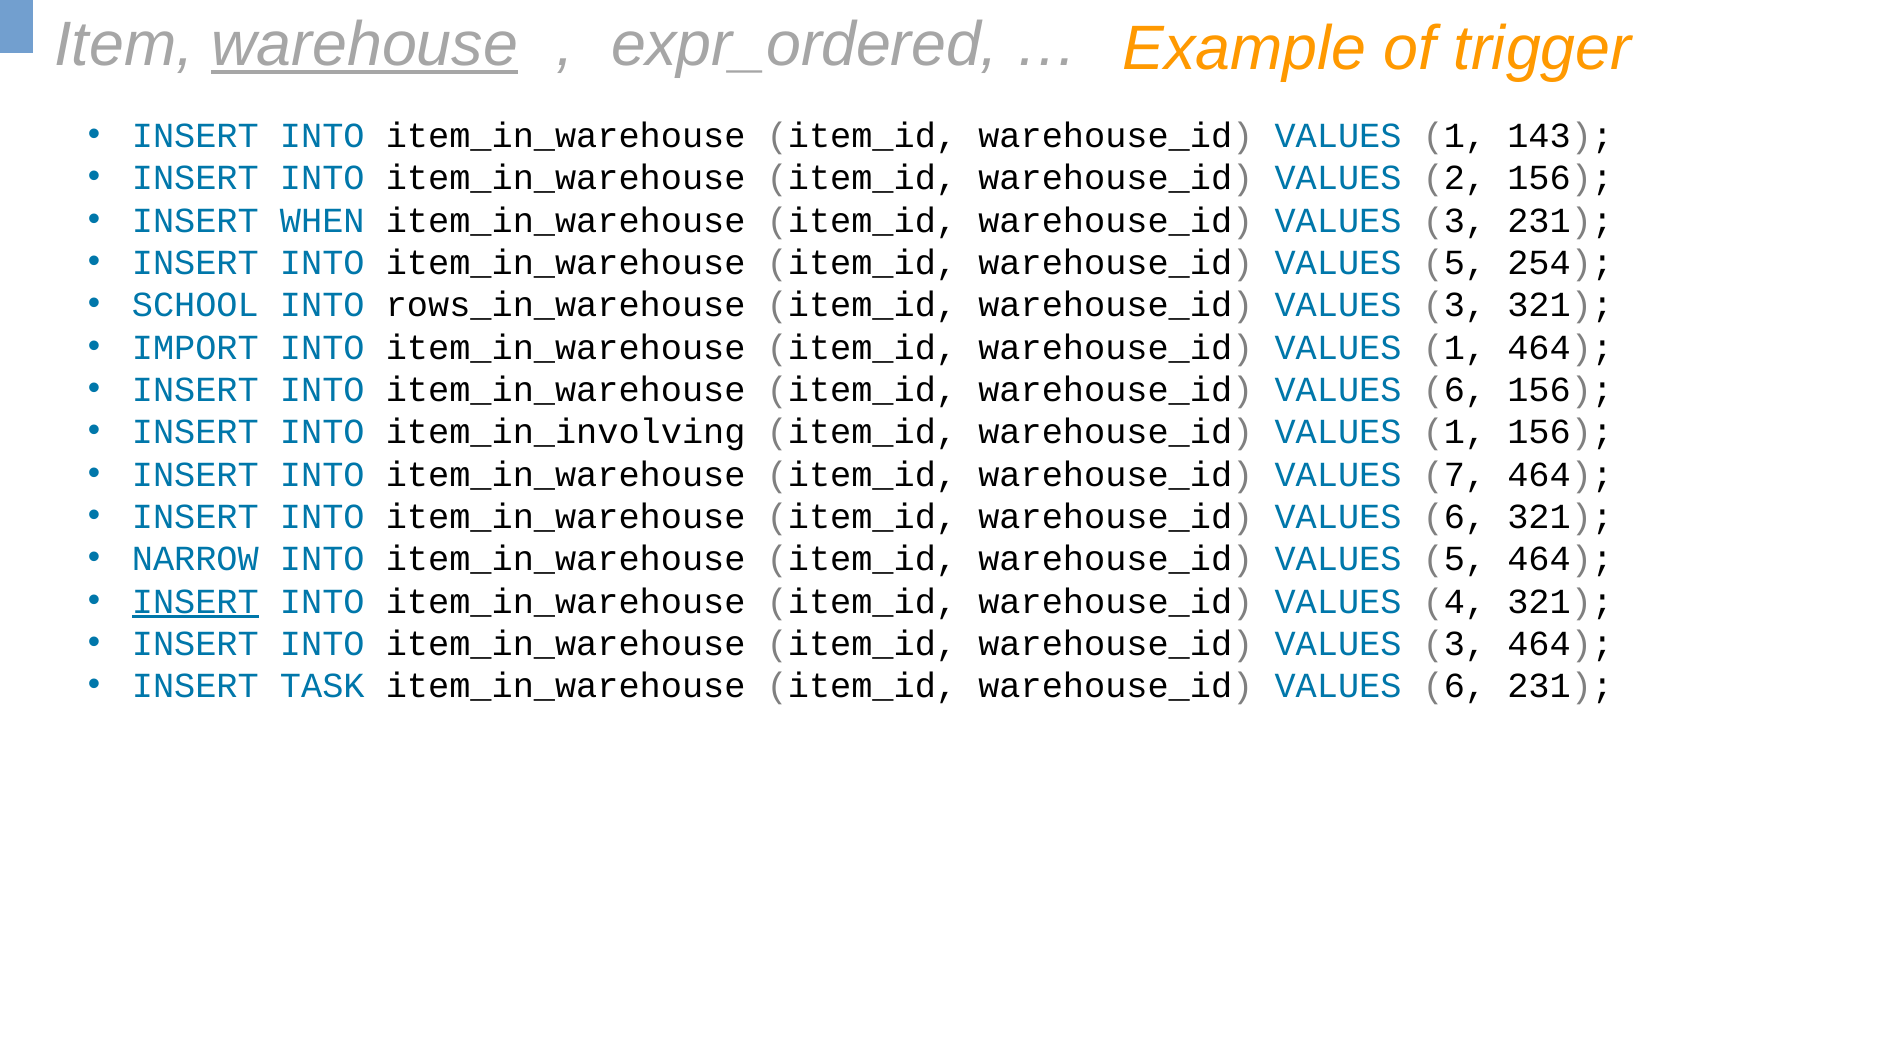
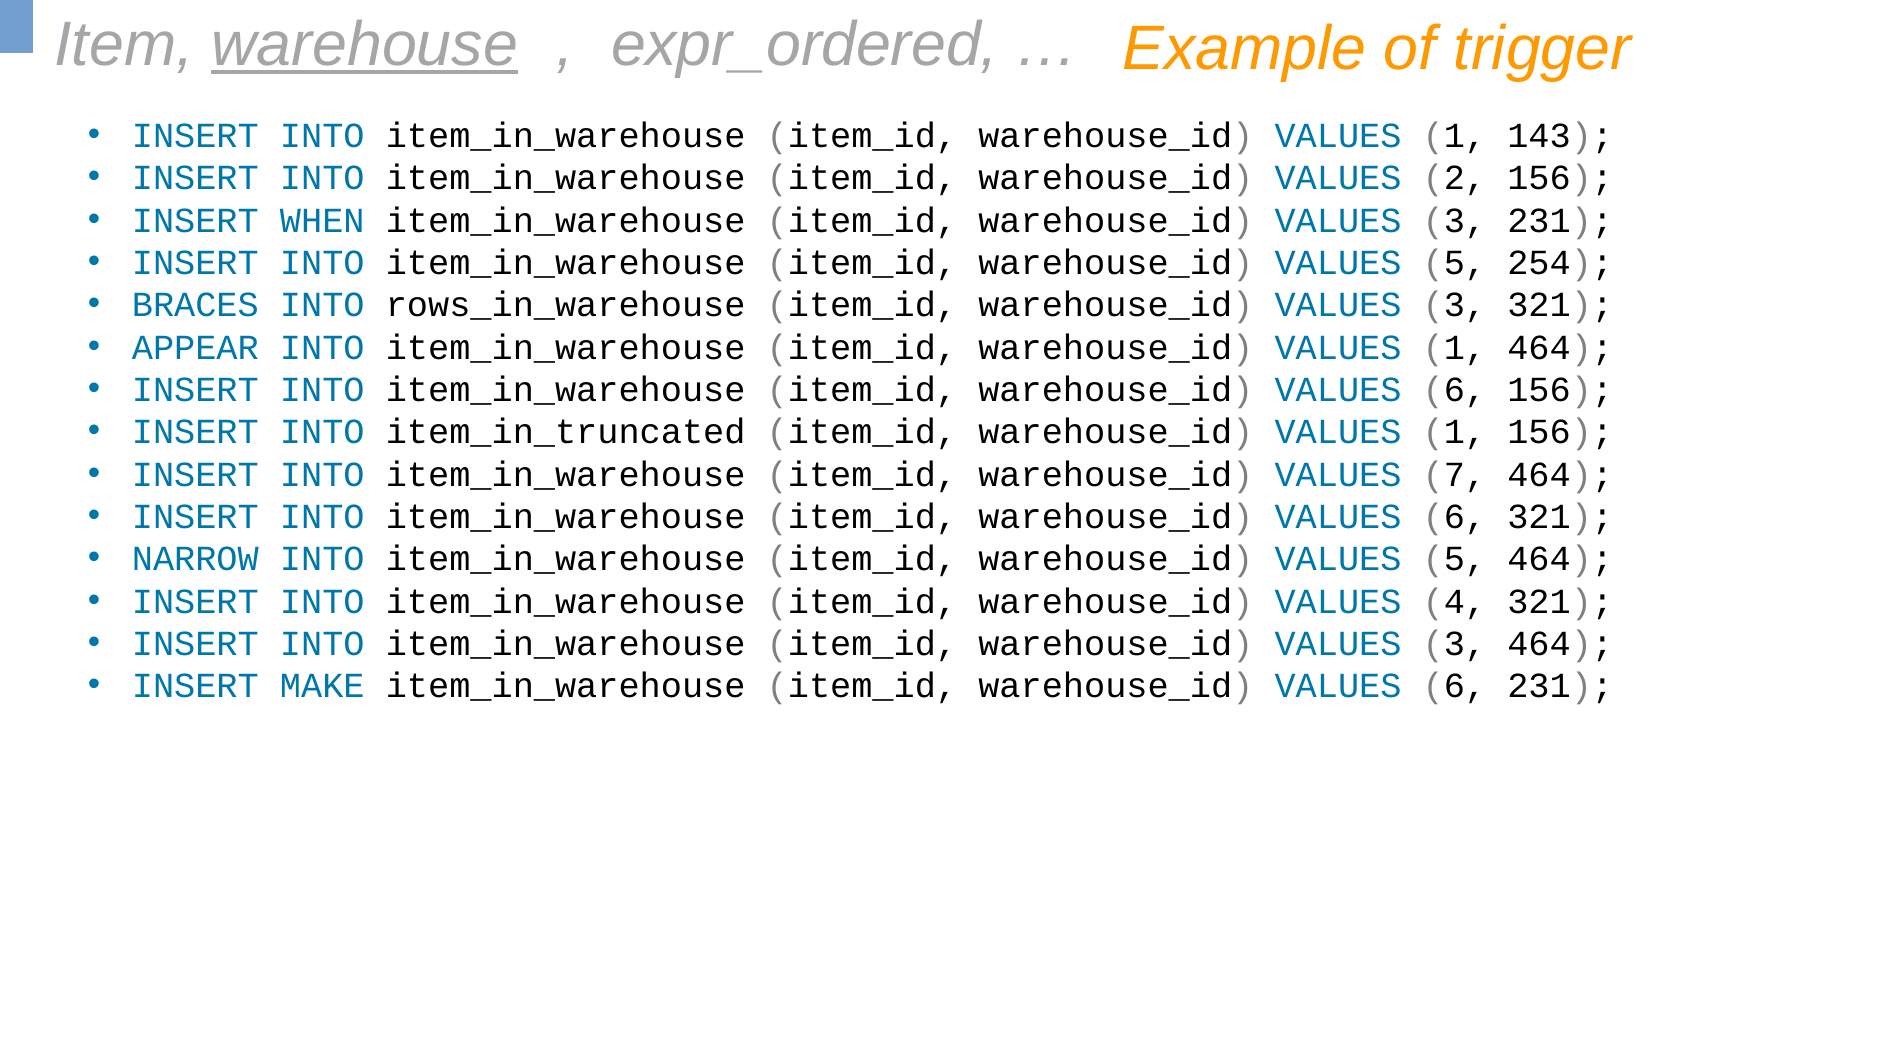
SCHOOL: SCHOOL -> BRACES (195, 305)
IMPORT: IMPORT -> APPEAR (195, 347)
item_in_involving: item_in_involving -> item_in_truncated (566, 432)
INSERT underline: present -> none (195, 601)
TASK: TASK -> MAKE (322, 686)
